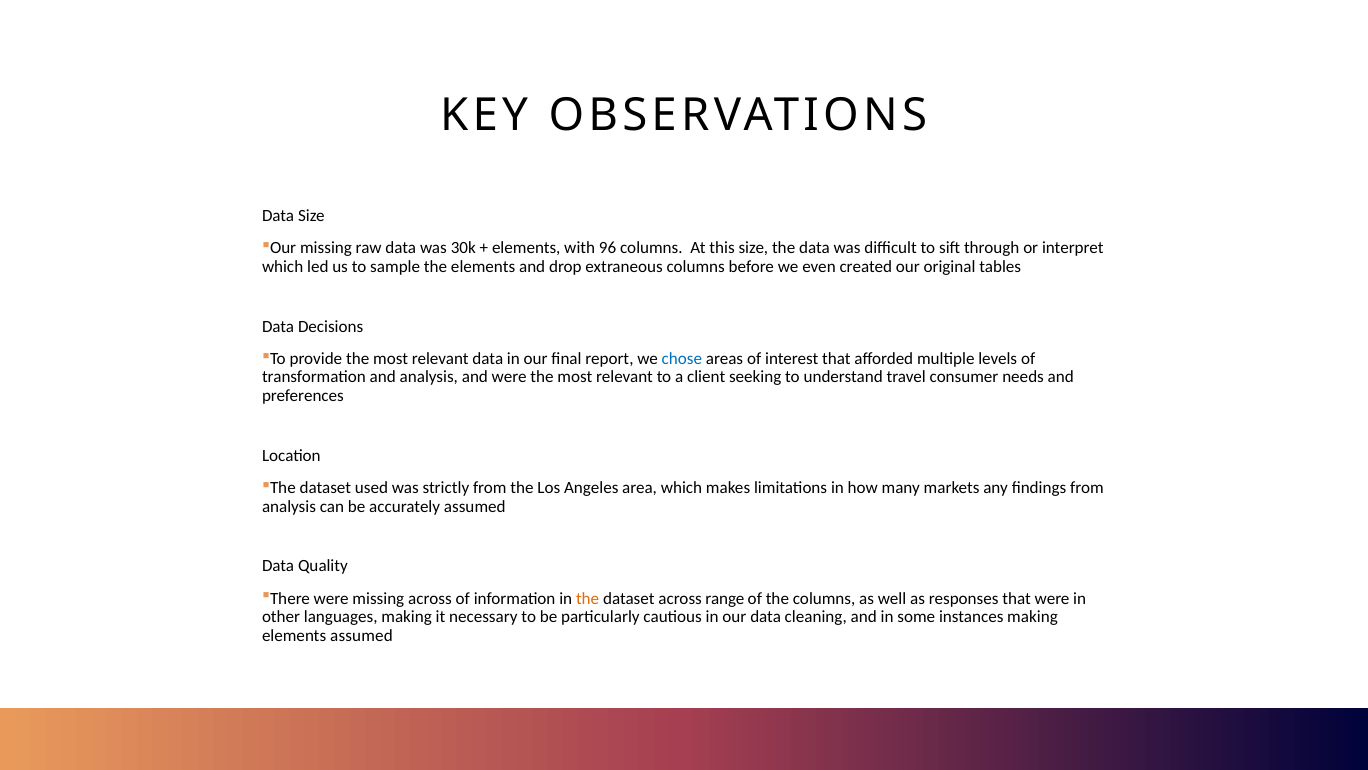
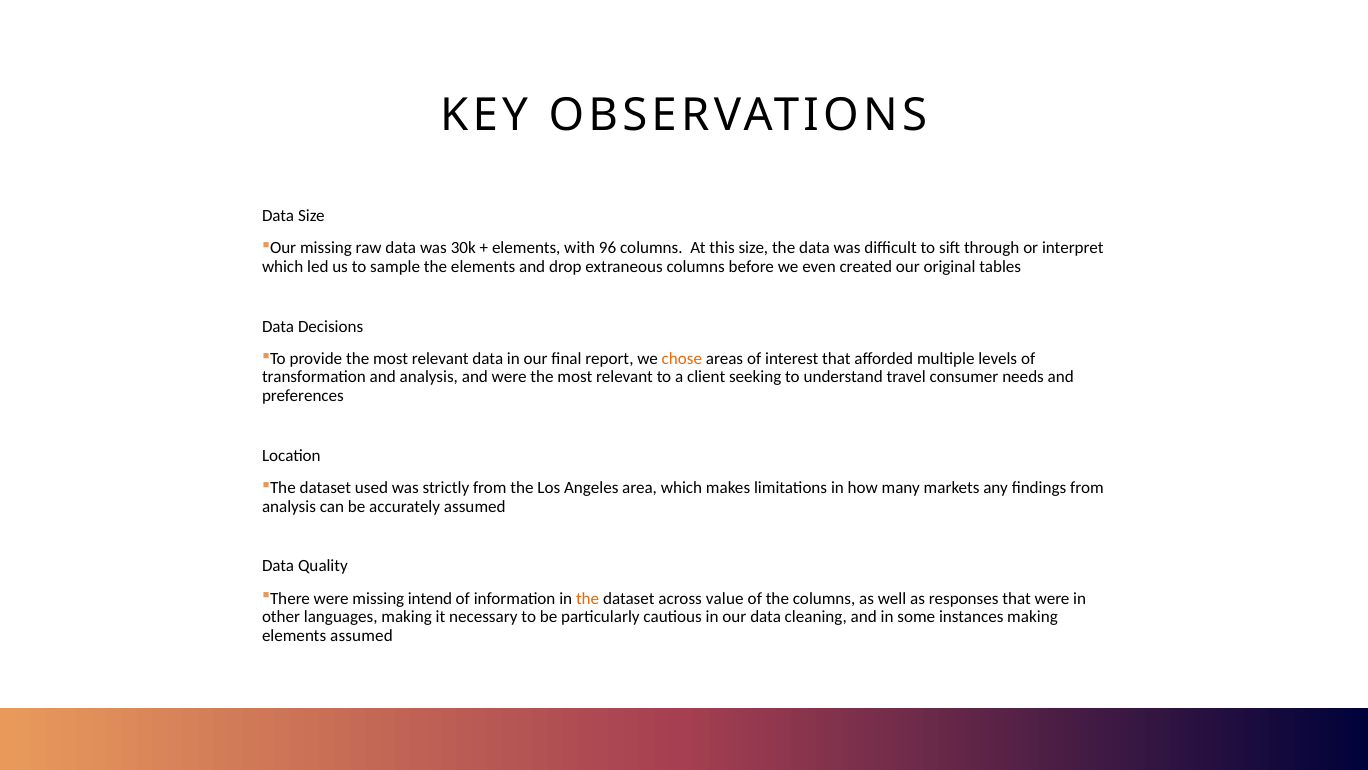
chose colour: blue -> orange (682, 359)
missing across: across -> intend (430, 598)
range: range -> value (725, 598)
